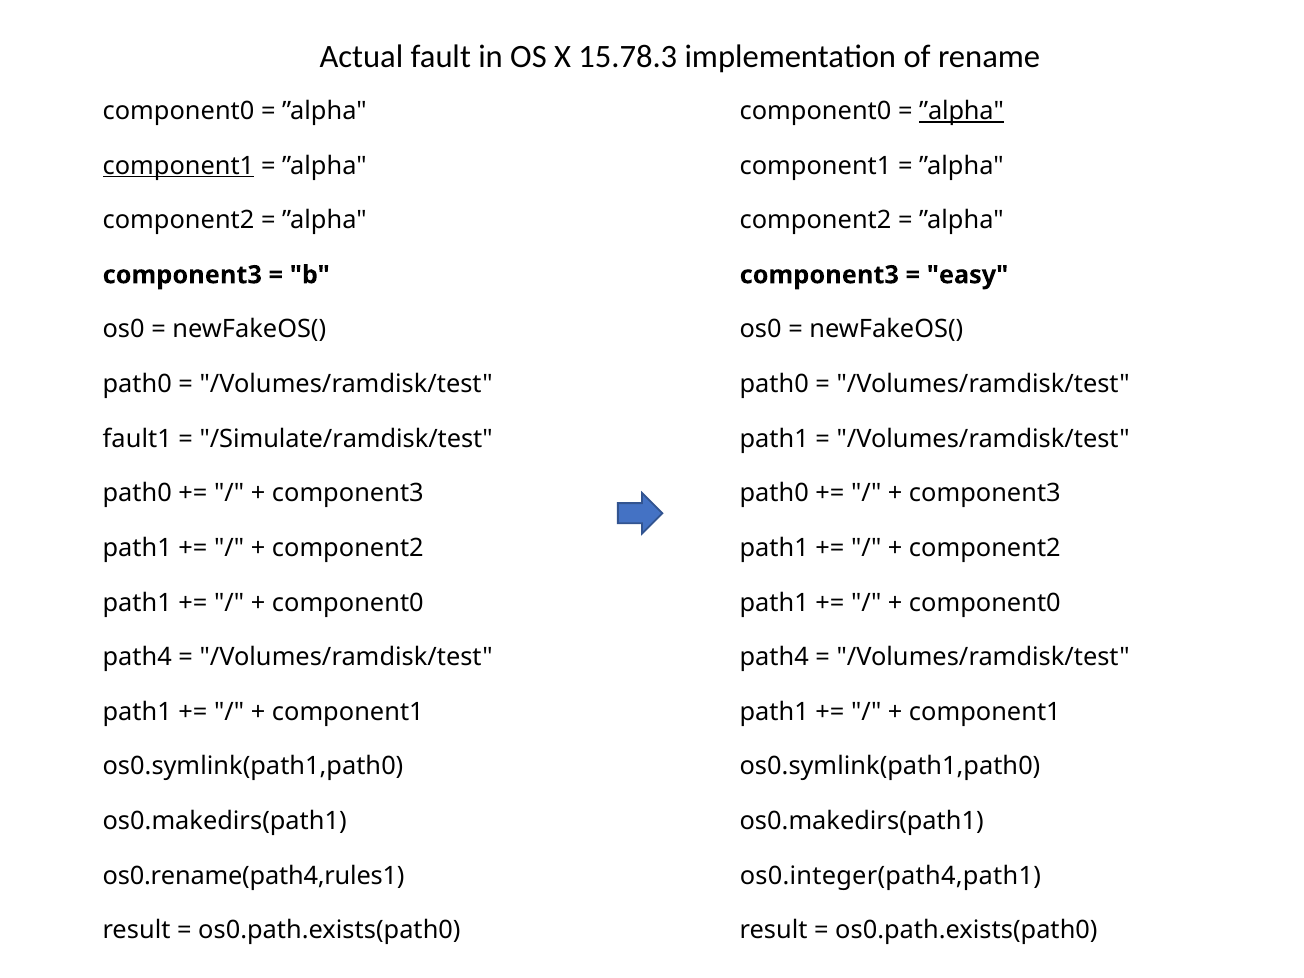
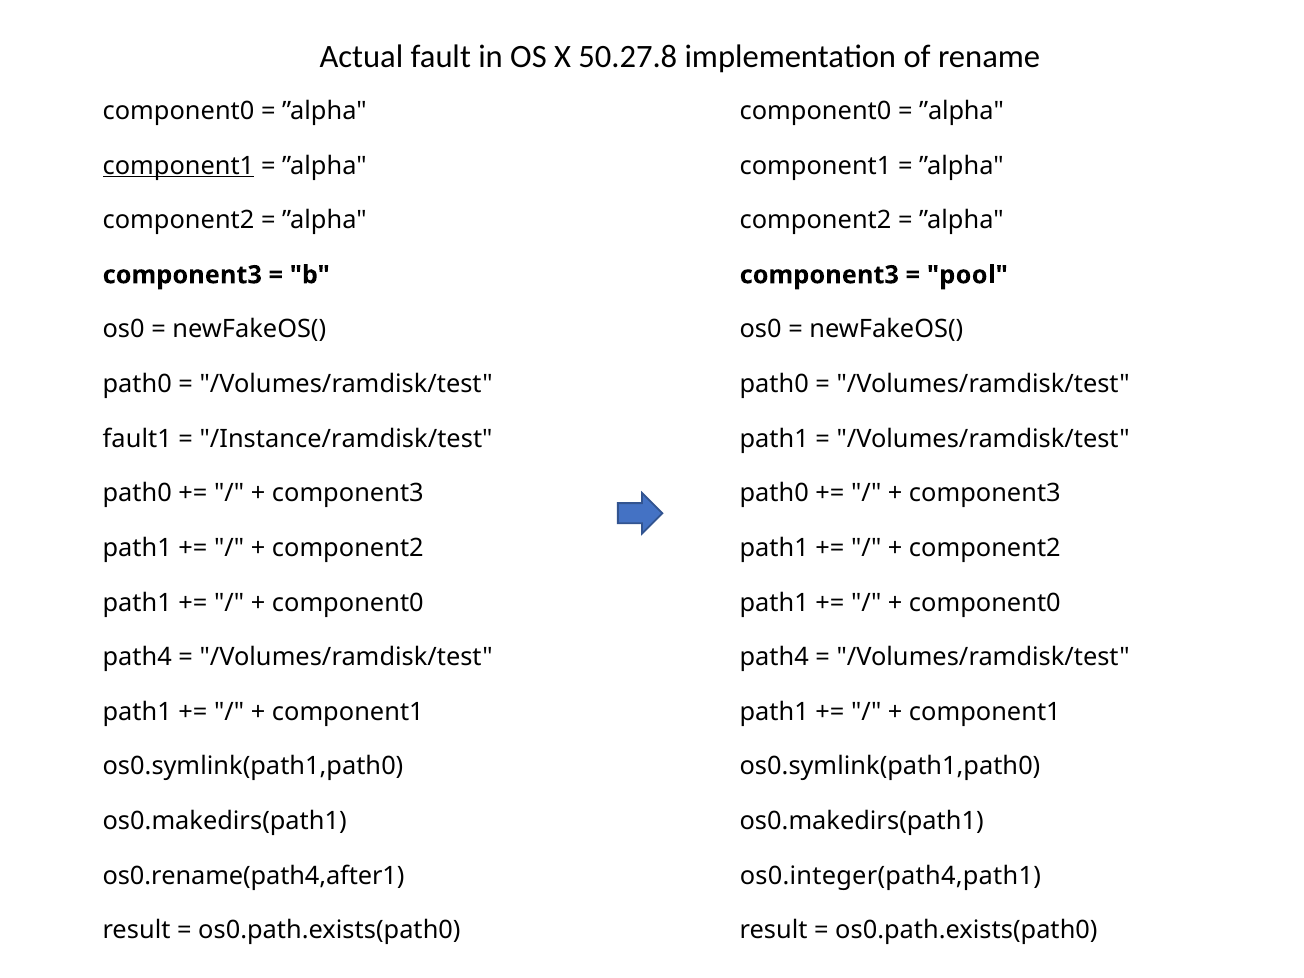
15.78.3: 15.78.3 -> 50.27.8 (628, 57)
”alpha underline: present -> none (961, 111)
easy: easy -> pool (967, 275)
/Simulate/ramdisk/test: /Simulate/ramdisk/test -> /Instance/ramdisk/test (346, 439)
os0.rename(path4,rules1: os0.rename(path4,rules1 -> os0.rename(path4,after1 (254, 876)
